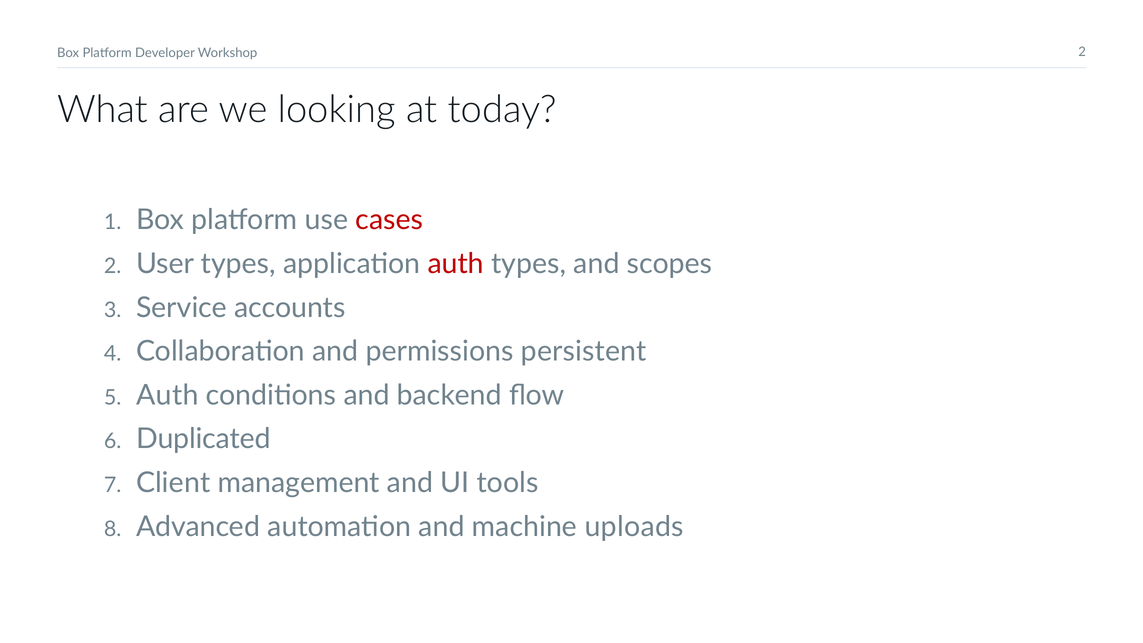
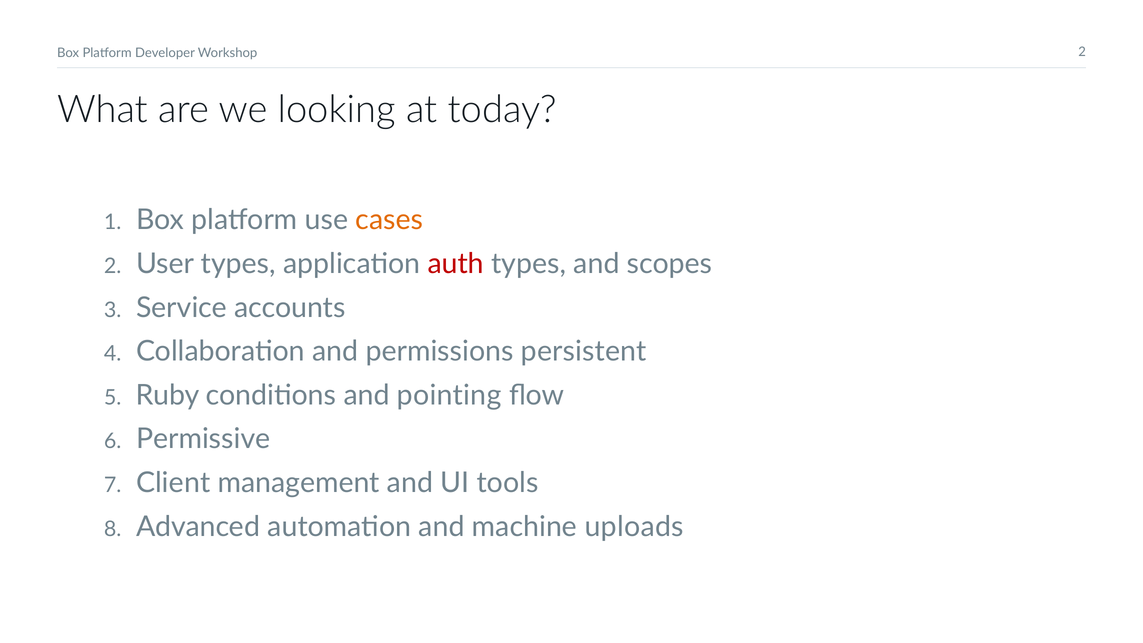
cases colour: red -> orange (389, 220)
Auth: Auth -> Ruby (168, 395)
backend: backend -> pointing (449, 395)
Duplicated: Duplicated -> Permissive (203, 439)
